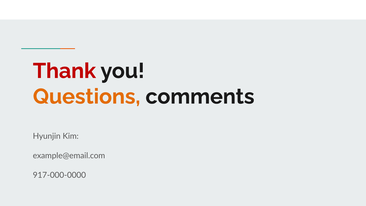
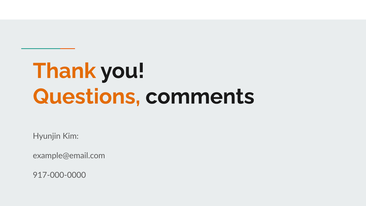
Thank colour: red -> orange (64, 71)
